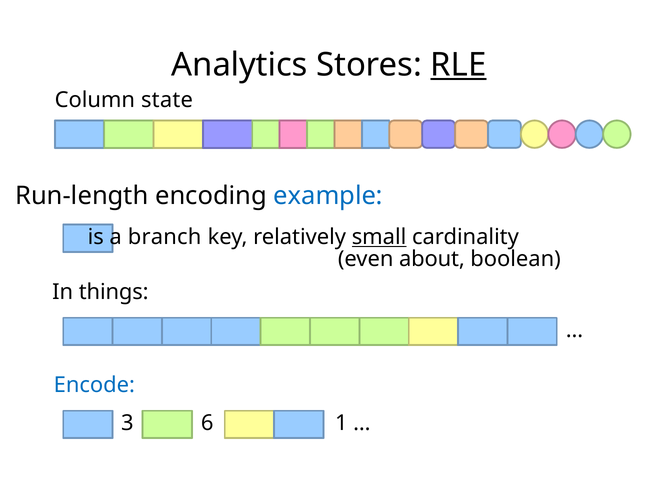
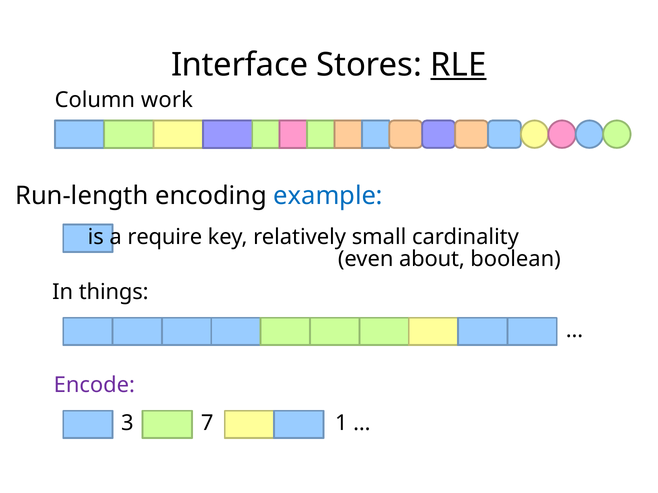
Analytics: Analytics -> Interface (240, 65)
state: state -> work (167, 100)
branch: branch -> require (165, 237)
small underline: present -> none (379, 237)
Encode colour: blue -> purple (94, 385)
6: 6 -> 7 (207, 424)
